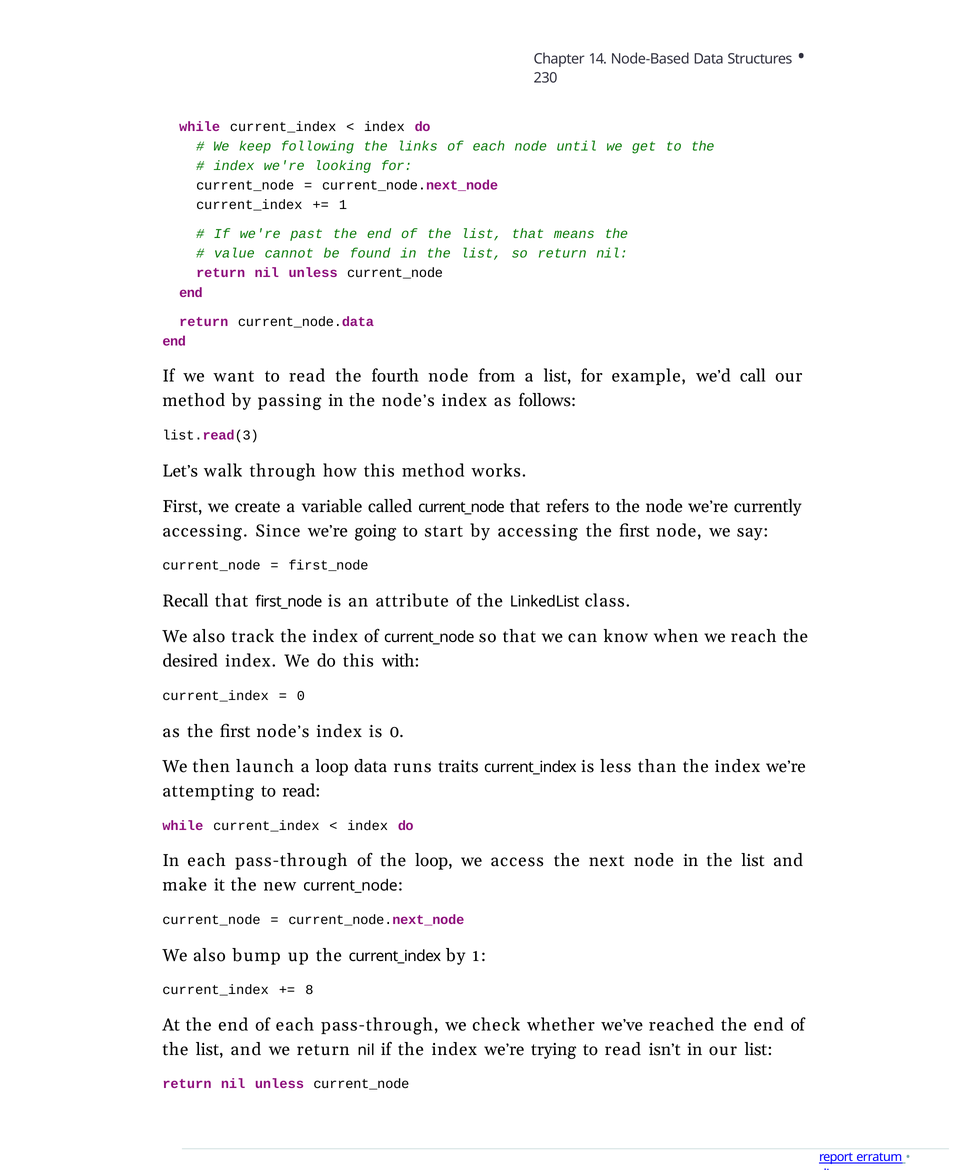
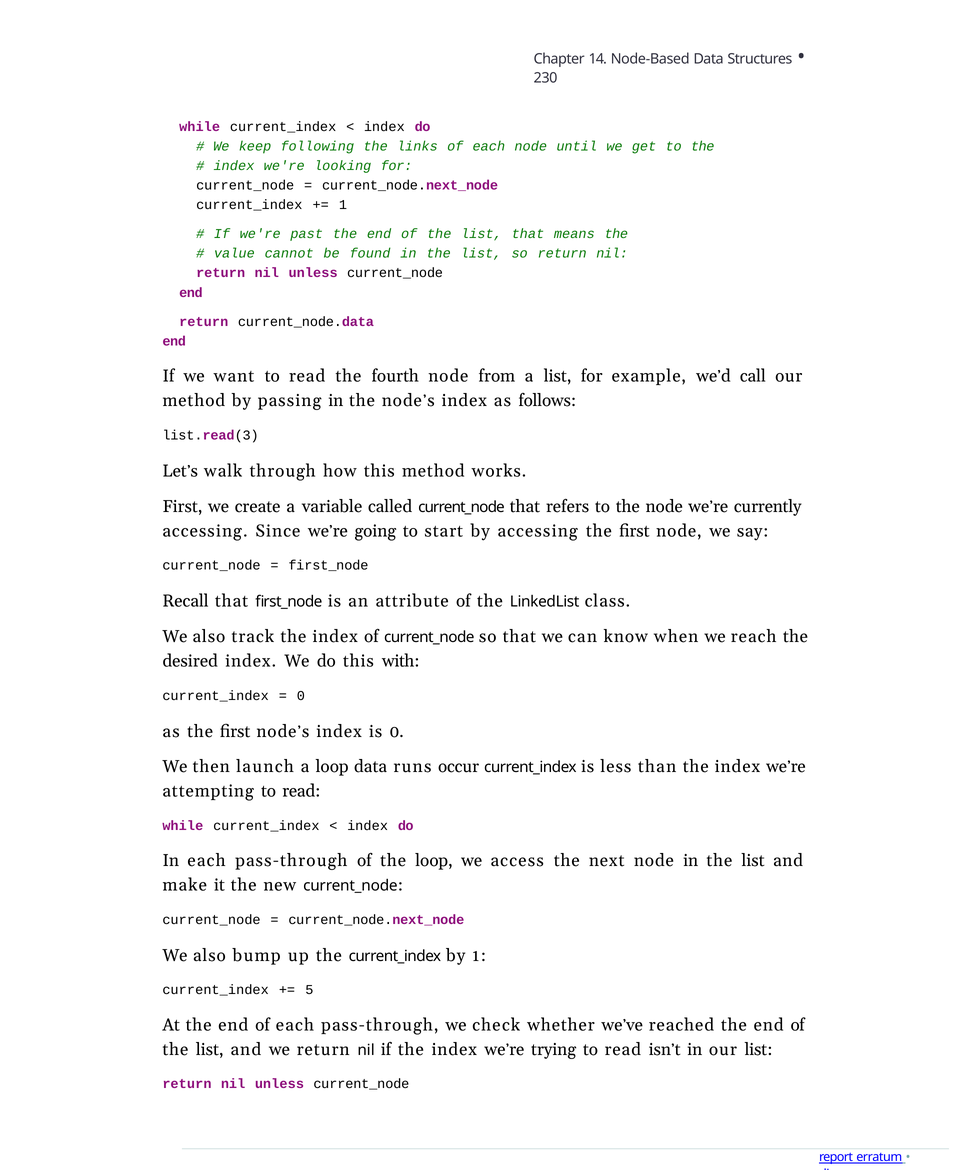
traits: traits -> occur (459, 767)
8: 8 -> 5 (309, 990)
